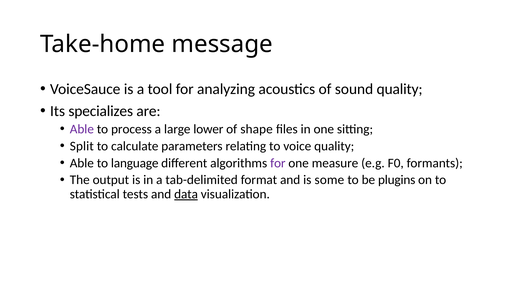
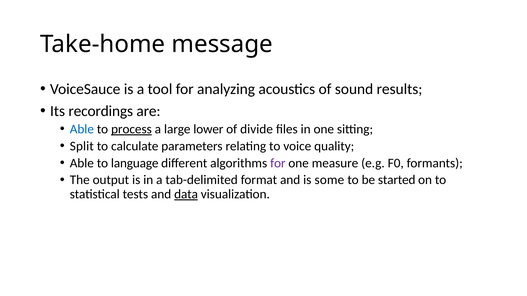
sound quality: quality -> results (400, 89)
specializes: specializes -> recordings (101, 111)
Able colour: purple -> blue (82, 129)
process underline: none -> present (131, 129)
shape: shape -> divide (257, 129)
plugins: plugins -> started (397, 180)
